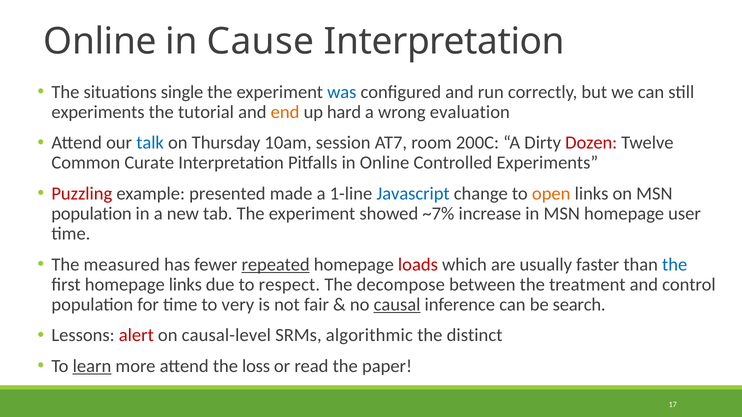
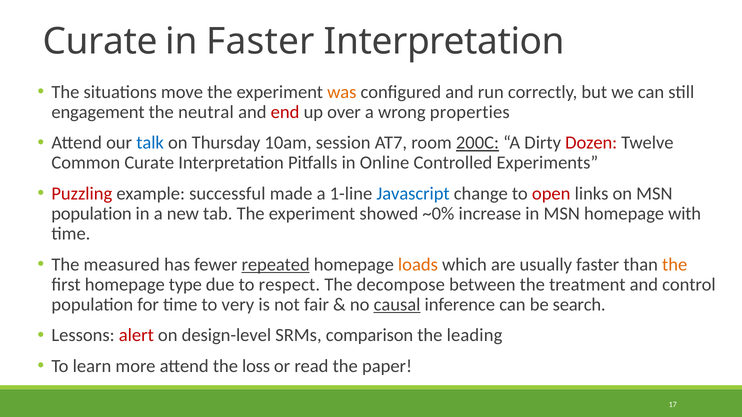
Online: Online -> Curate (100, 42)
in Cause: Cause -> Faster (261, 42)
single: single -> move (182, 92)
was colour: blue -> orange (342, 92)
experiments: experiments -> engagement (98, 112)
tutorial: tutorial -> neutral (206, 112)
end colour: orange -> red (285, 112)
hard: hard -> over (344, 112)
evaluation: evaluation -> properties (470, 112)
200C underline: none -> present (477, 143)
presented: presented -> successful (227, 194)
open colour: orange -> red (551, 194)
~7%: ~7% -> ~0% (438, 214)
user: user -> with (685, 214)
loads colour: red -> orange (418, 265)
the colour: blue -> orange (675, 265)
homepage links: links -> type (185, 285)
causal-level: causal-level -> design-level (226, 336)
algorithmic: algorithmic -> comparison (370, 336)
distinct: distinct -> leading (475, 336)
learn underline: present -> none (92, 366)
